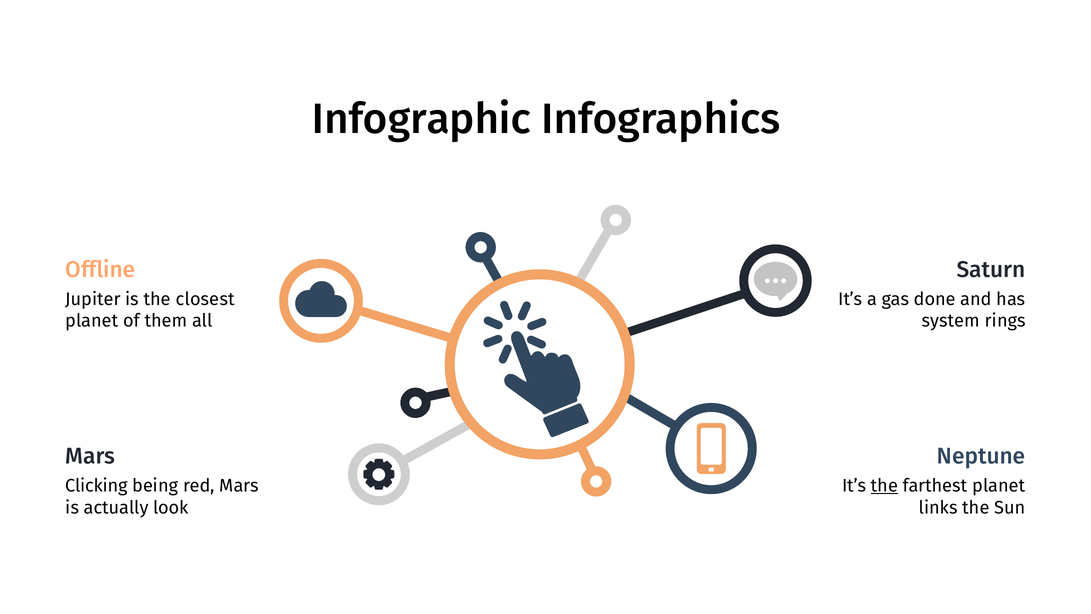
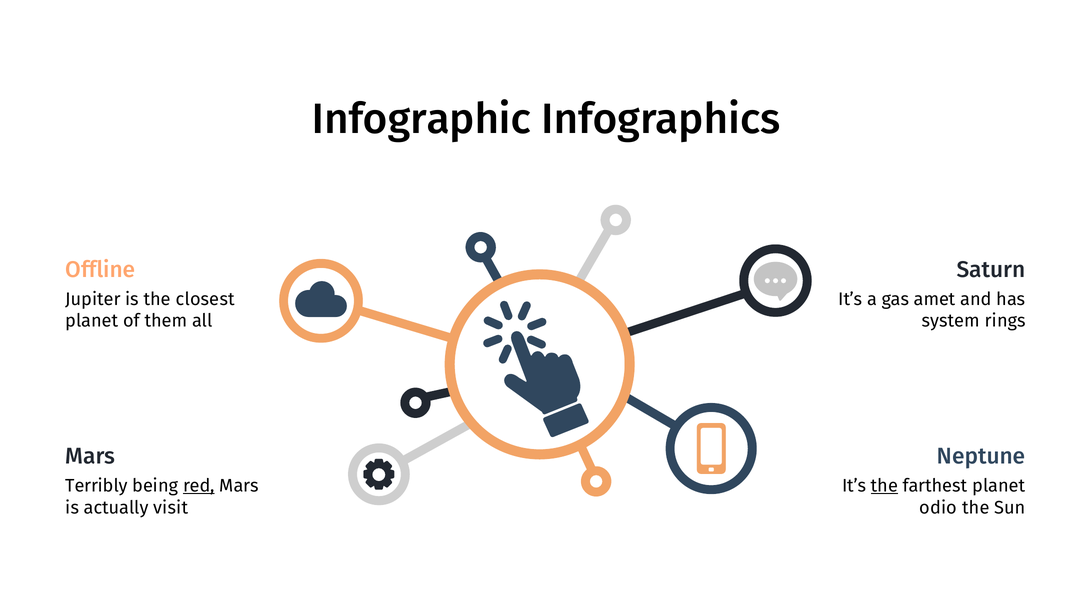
done: done -> amet (935, 299)
Clicking: Clicking -> Terribly (97, 485)
red underline: none -> present (199, 485)
look: look -> visit (171, 507)
links: links -> odio (938, 507)
